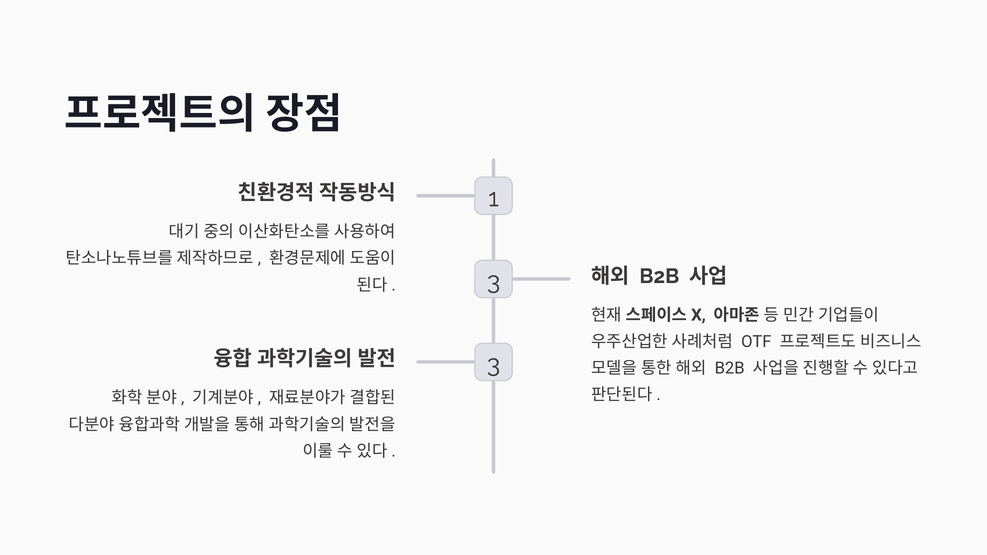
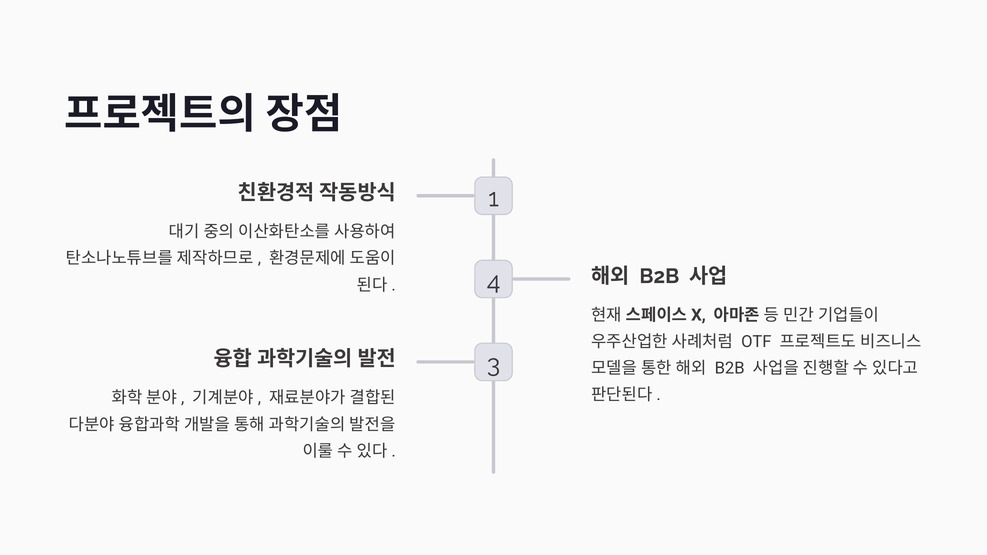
3: 3 -> 4 (494, 281)
